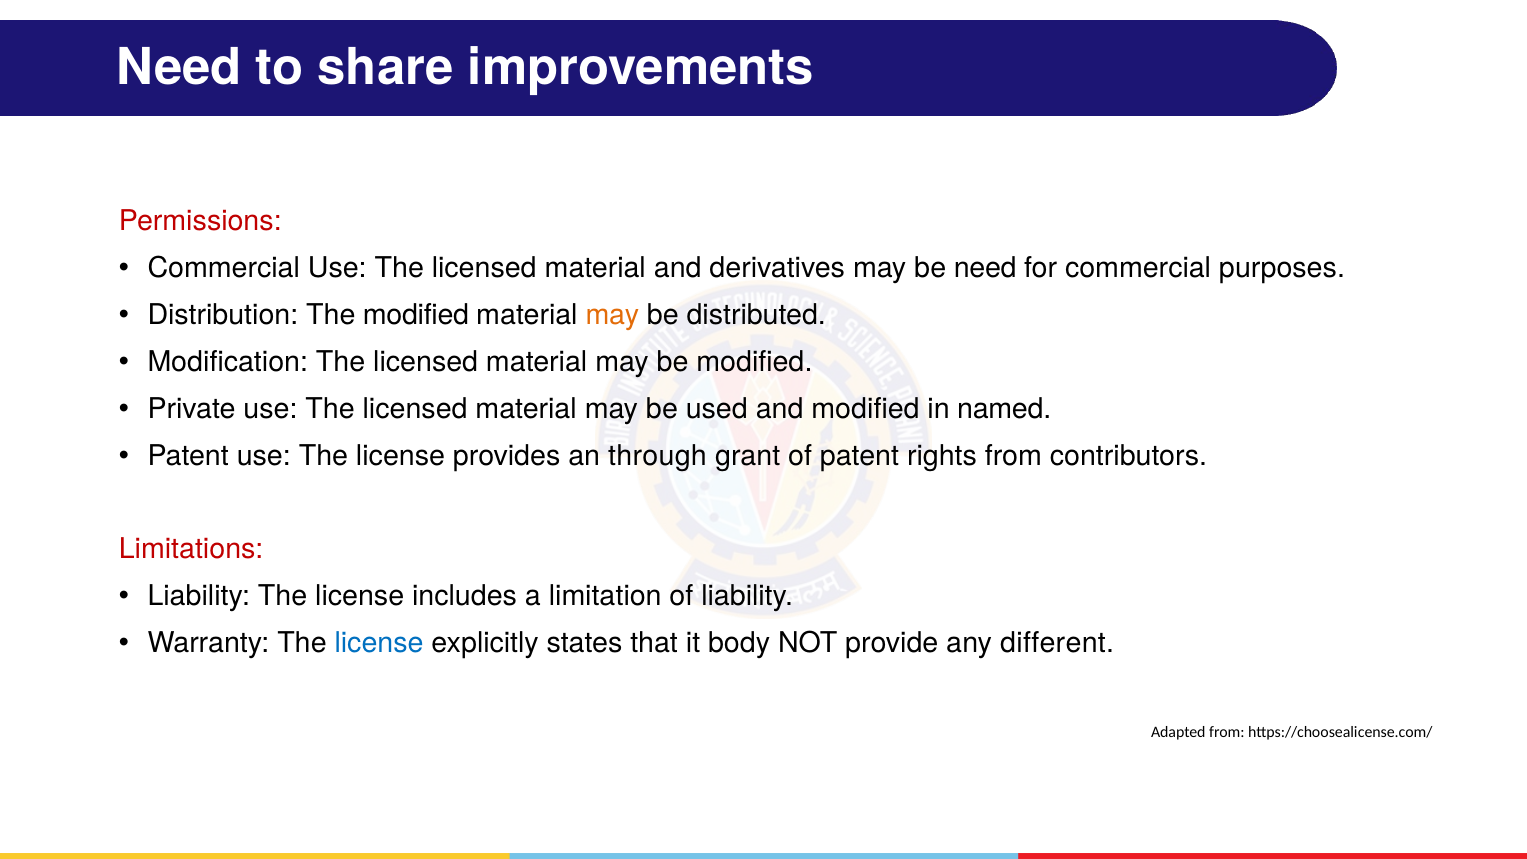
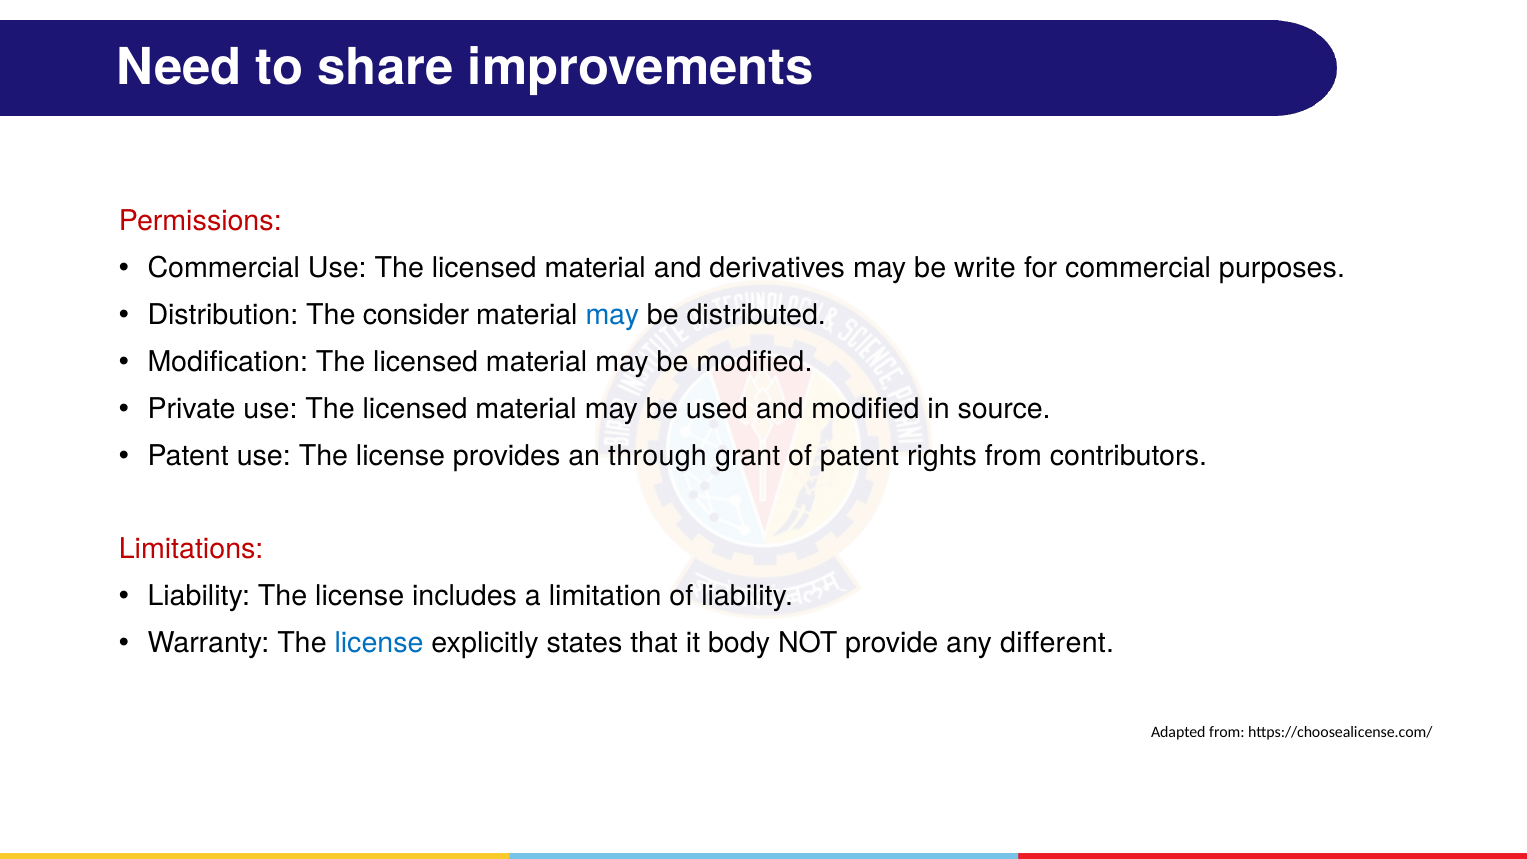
be need: need -> write (985, 268)
The modified: modified -> consider (416, 315)
may colour: orange -> blue (612, 315)
named: named -> source (1004, 409)
